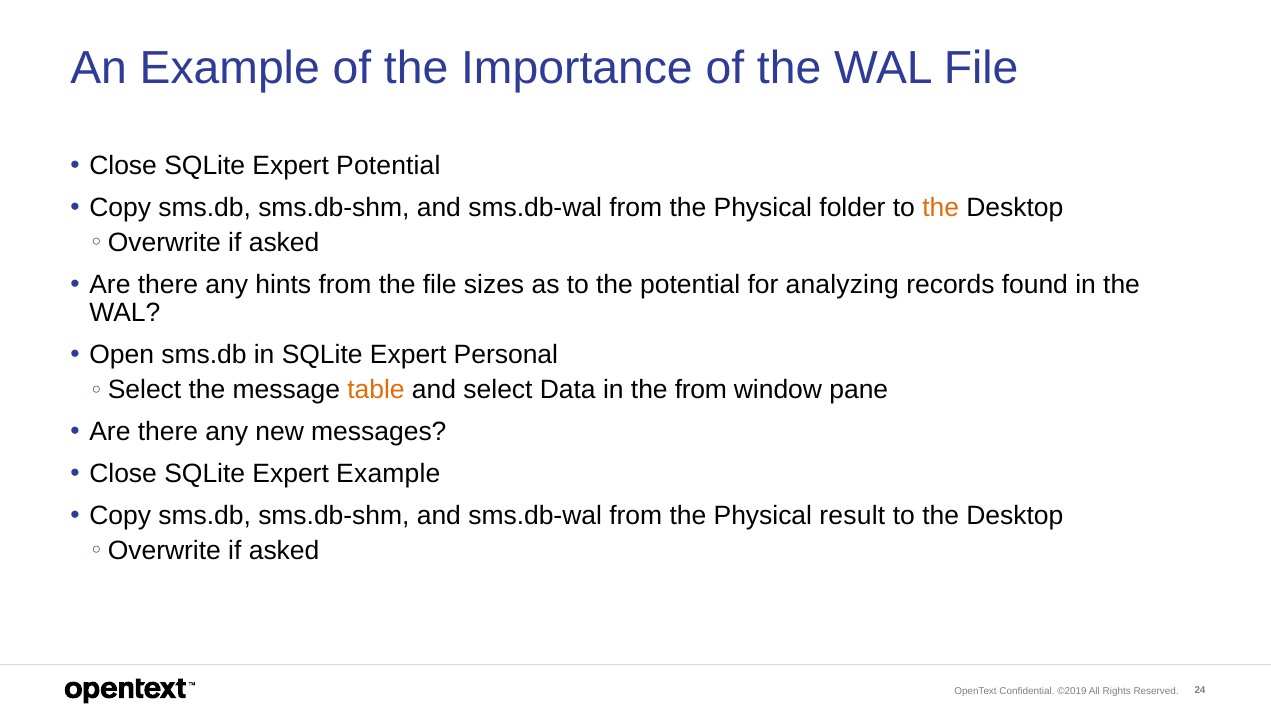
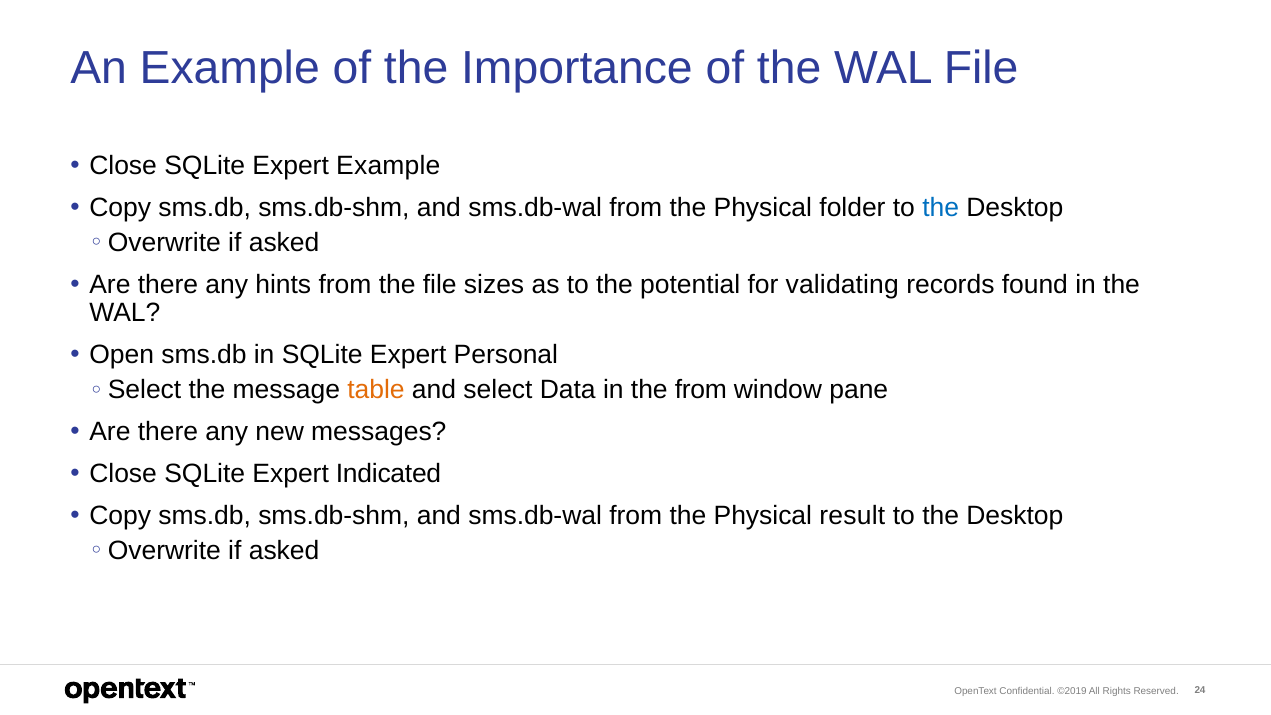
Expert Potential: Potential -> Example (388, 166)
the colour: orange -> blue (941, 207)
analyzing: analyzing -> validating (842, 285)
Expert Example: Example -> Indicated (389, 474)
